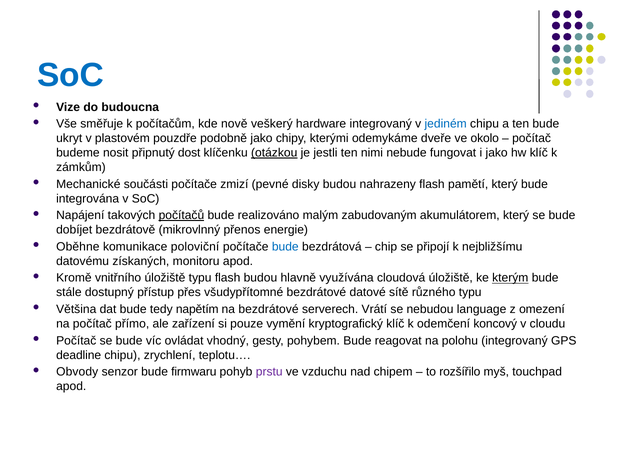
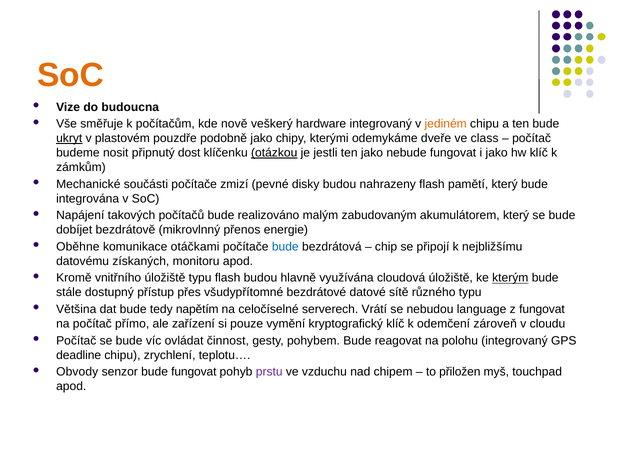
SoC colour: blue -> orange (71, 75)
jediném colour: blue -> orange (446, 124)
ukryt underline: none -> present (69, 138)
okolo: okolo -> class (485, 138)
ten nimi: nimi -> jako (372, 153)
počítačů underline: present -> none (181, 216)
poloviční: poloviční -> otáčkami (195, 247)
na bezdrátové: bezdrátové -> celočíselné (269, 309)
z omezení: omezení -> fungovat (542, 309)
koncový: koncový -> zároveň (495, 324)
vhodný: vhodný -> činnost (228, 341)
bude firmwaru: firmwaru -> fungovat (194, 372)
rozšířilo: rozšířilo -> přiložen (460, 372)
